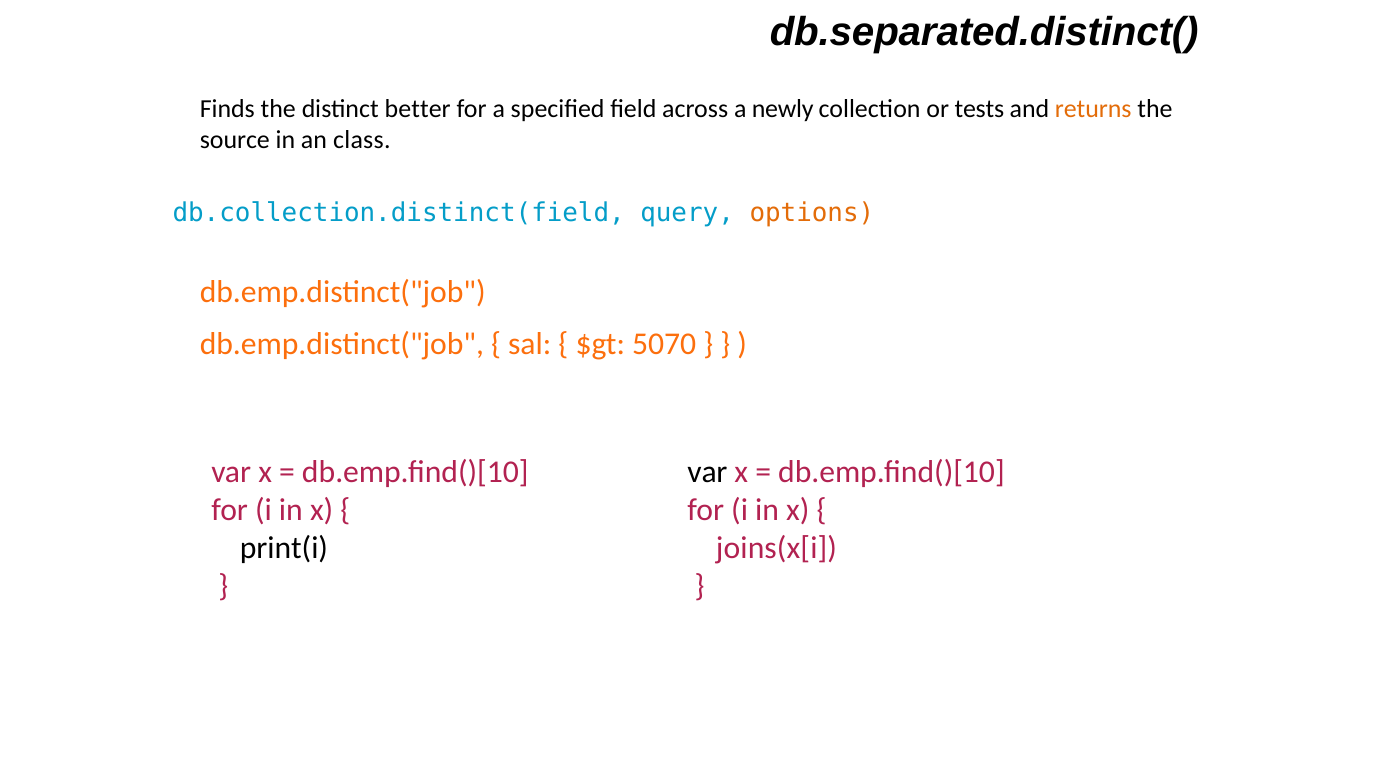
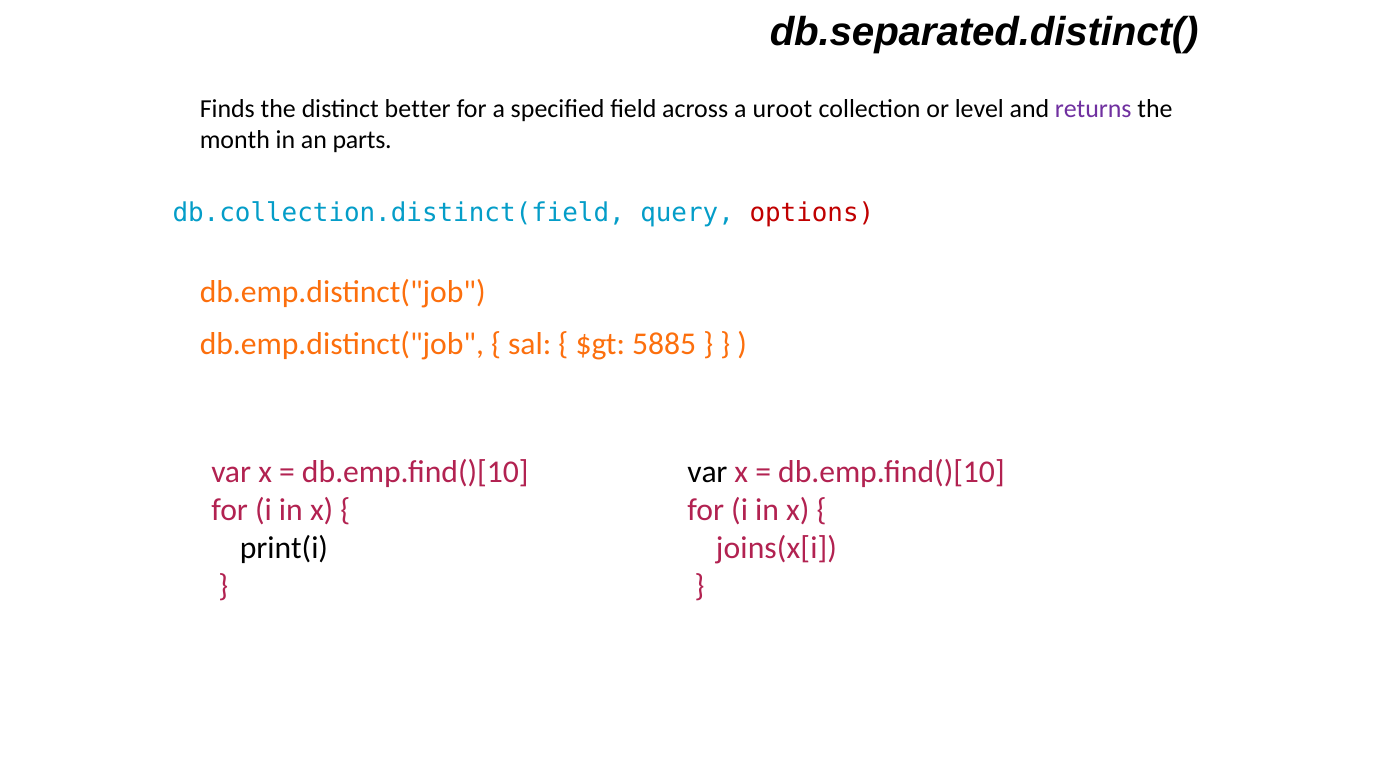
newly: newly -> uroot (782, 109)
tests: tests -> level (979, 109)
returns colour: orange -> purple (1093, 109)
source: source -> month (235, 140)
class: class -> parts (362, 140)
options colour: orange -> red (812, 212)
5070: 5070 -> 5885 (664, 344)
